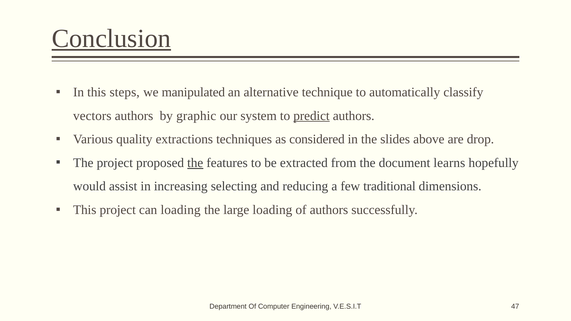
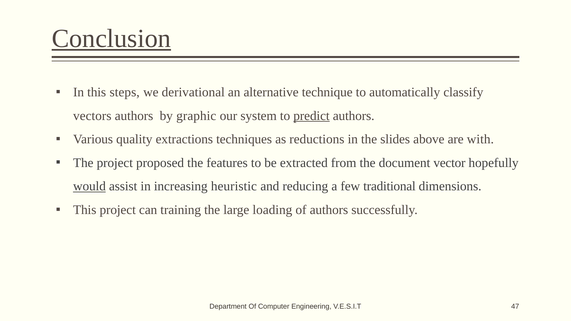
manipulated: manipulated -> derivational (193, 92)
considered: considered -> reductions (317, 139)
drop: drop -> with (480, 139)
the underline: present -> none (195, 163)
learns: learns -> vector (449, 163)
would underline: none -> present (89, 186)
selecting: selecting -> heuristic (234, 186)
can loading: loading -> training (181, 210)
